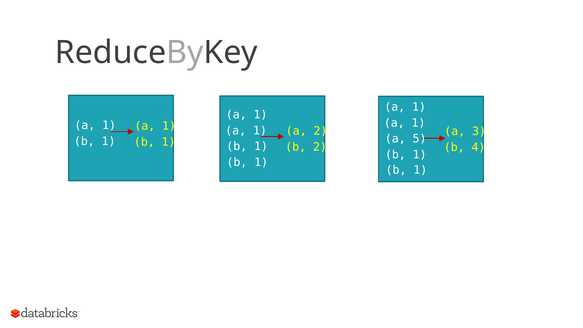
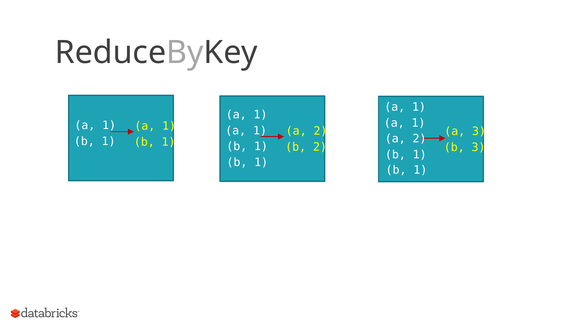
5: 5 -> 2 (419, 139)
b 4: 4 -> 3 (478, 147)
